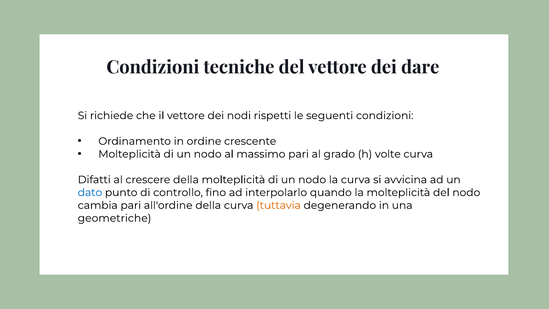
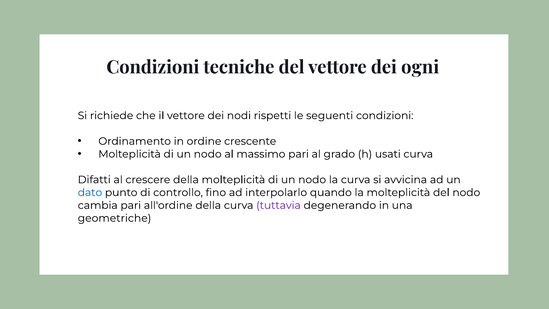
dare: dare -> ogni (420, 67)
volte: volte -> usati (388, 154)
tuttavia colour: orange -> purple (279, 205)
